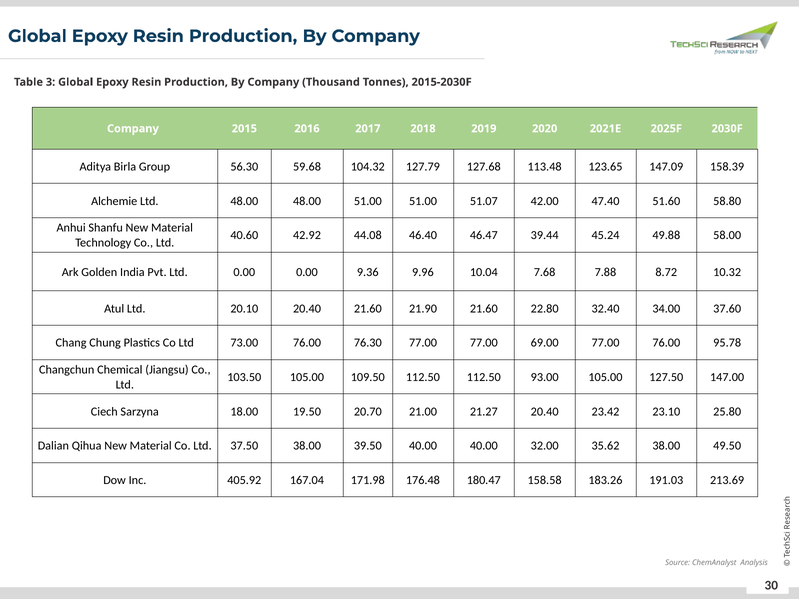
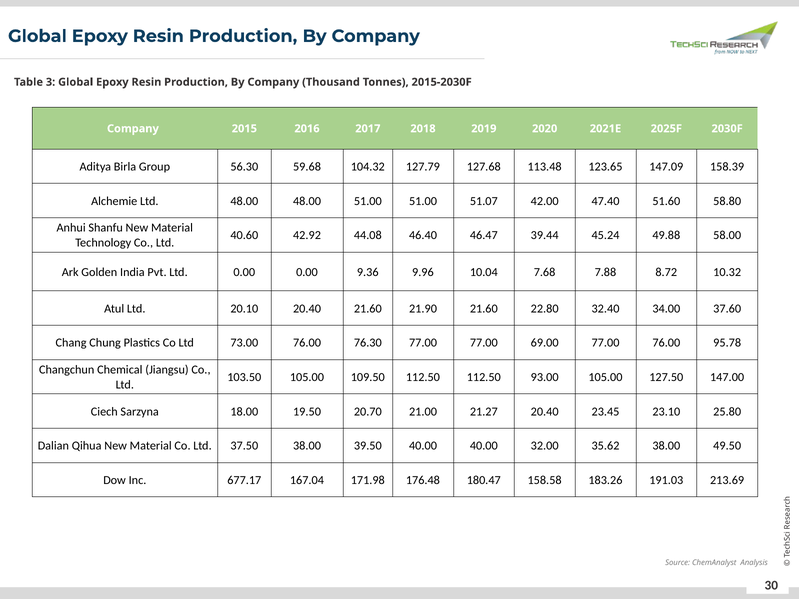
23.42: 23.42 -> 23.45 (605, 412)
405.92: 405.92 -> 677.17 (244, 480)
